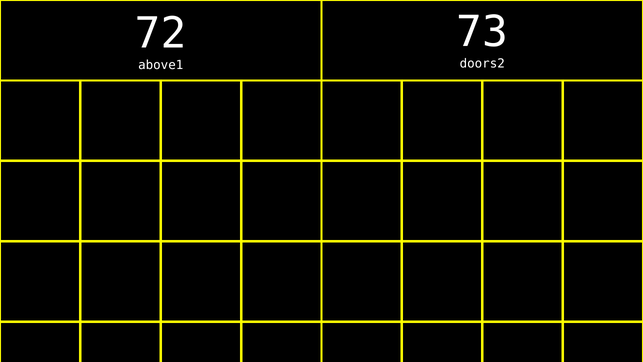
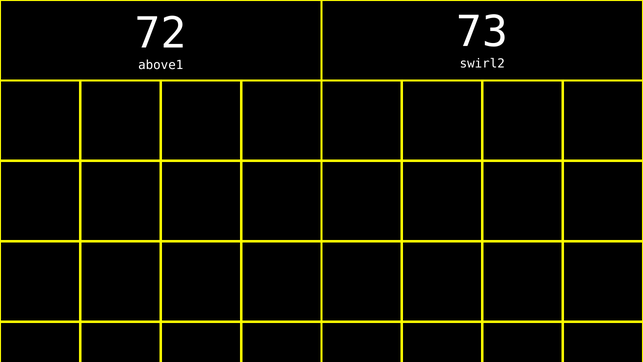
doors2: doors2 -> swirl2 (482, 64)
